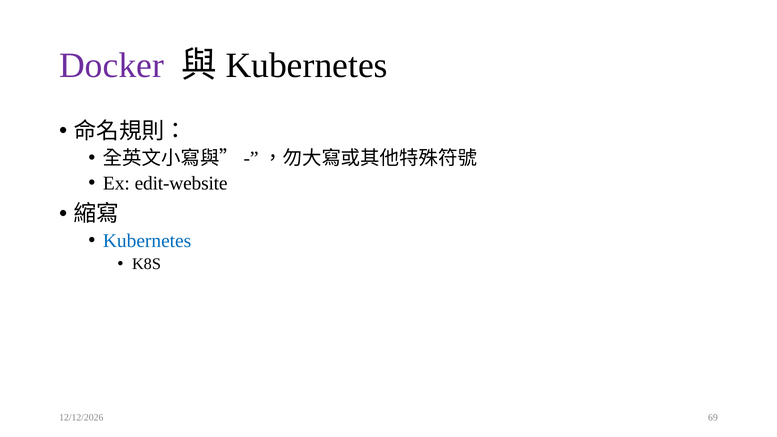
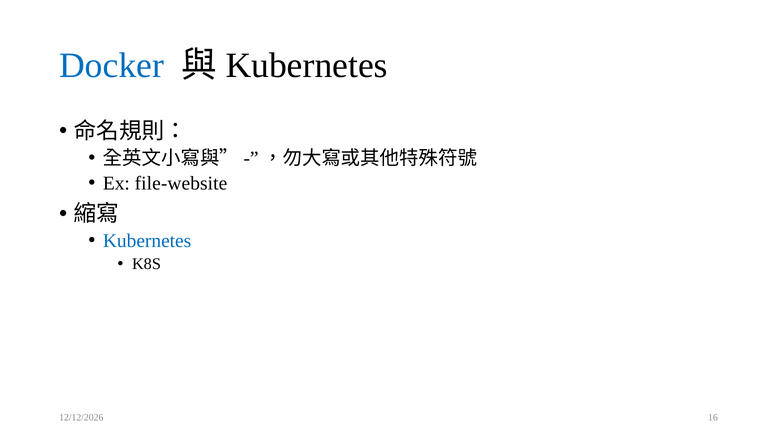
Docker colour: purple -> blue (112, 65)
edit-website: edit-website -> file-website (181, 183)
69: 69 -> 16 (713, 417)
